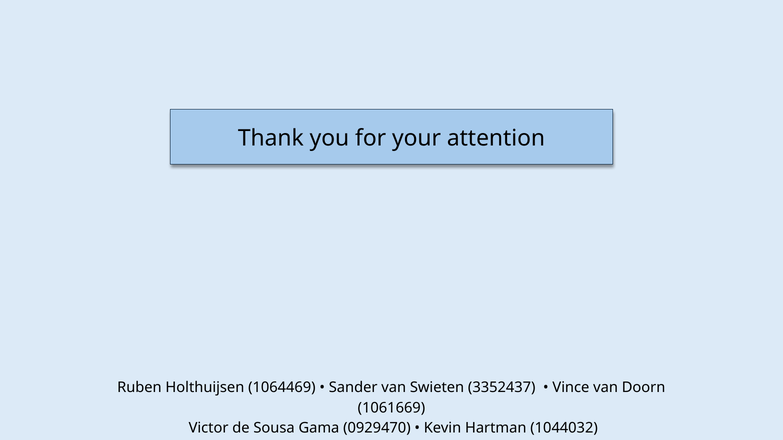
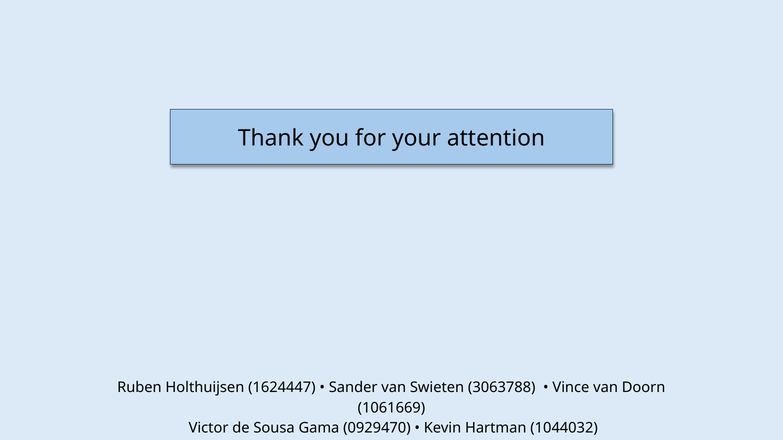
1064469: 1064469 -> 1624447 (282, 388)
3352437: 3352437 -> 3063788 (502, 388)
